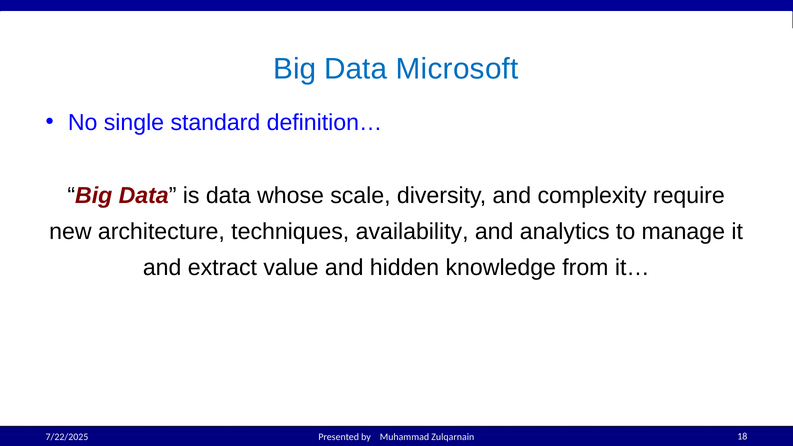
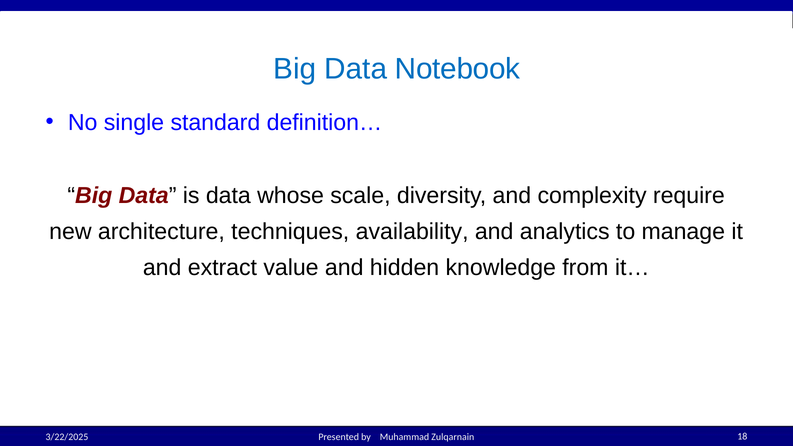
Microsoft: Microsoft -> Notebook (458, 69)
7/22/2025: 7/22/2025 -> 3/22/2025 (67, 437)
